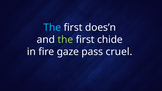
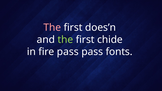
The colour: light blue -> pink (52, 28)
fire gaze: gaze -> pass (68, 52)
cruel: cruel -> fonts (119, 52)
